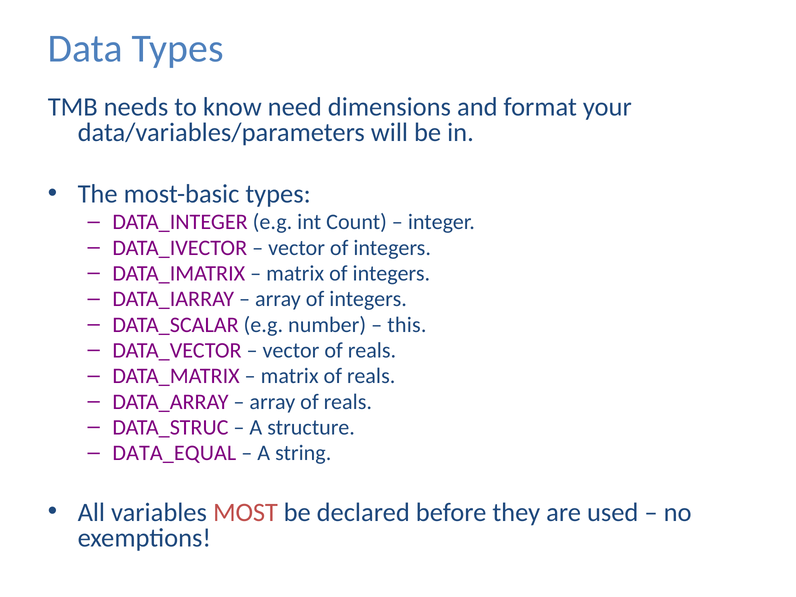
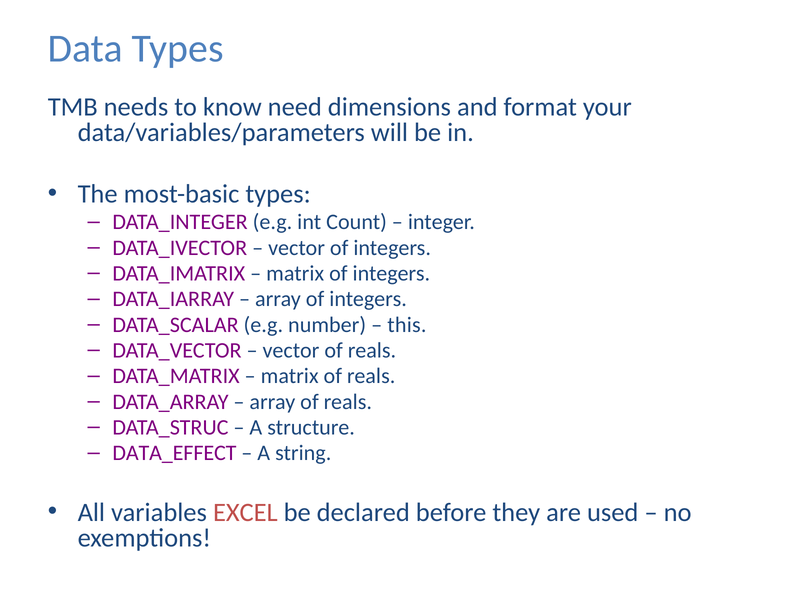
DATA_EQUAL: DATA_EQUAL -> DATA_EFFECT (174, 453)
MOST: MOST -> EXCEL (245, 512)
